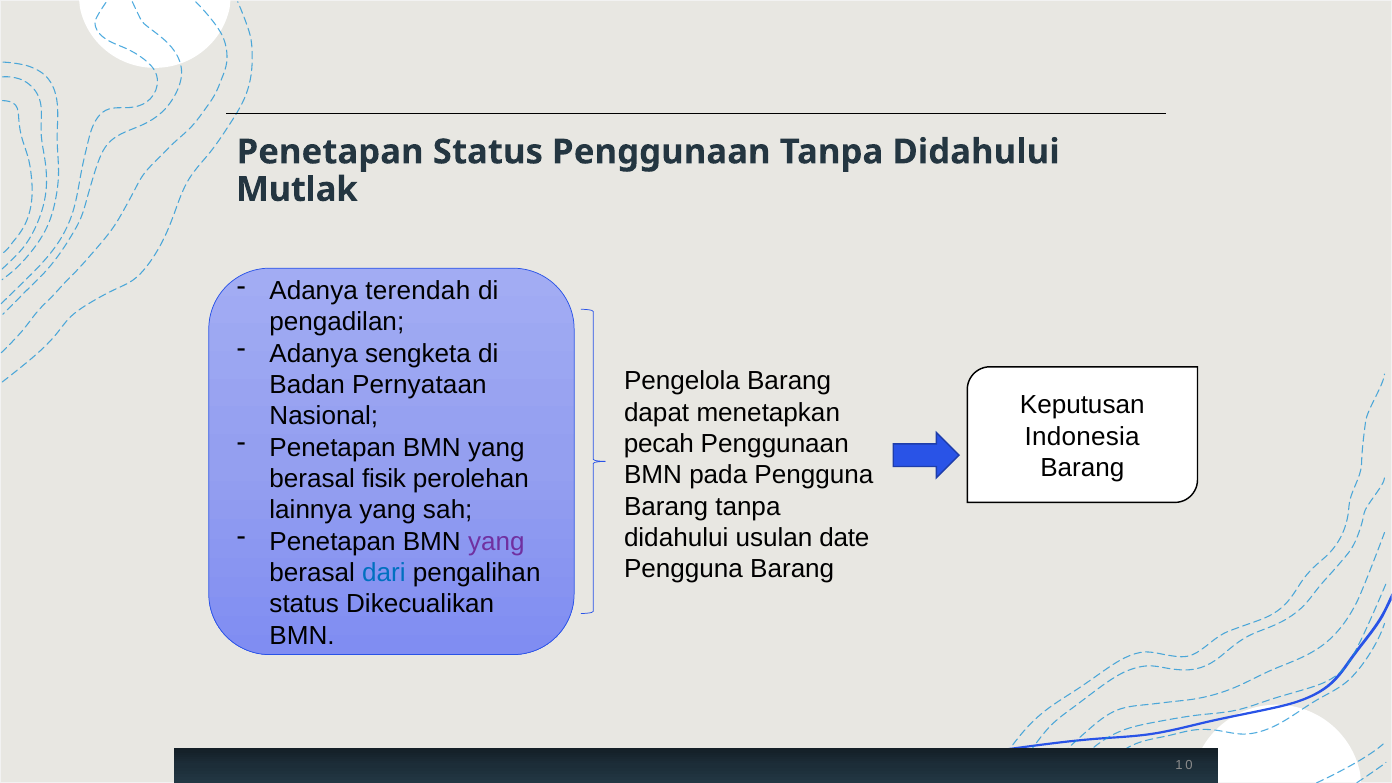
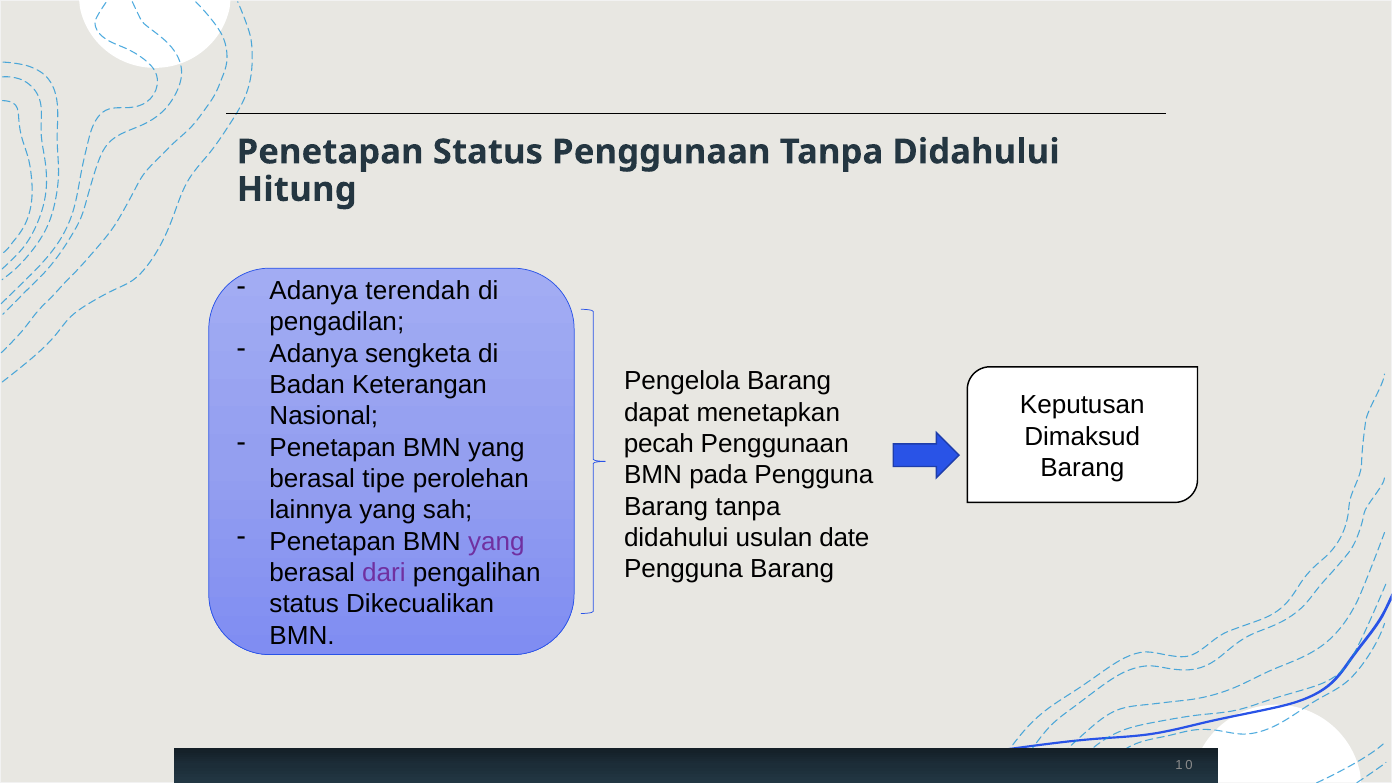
Mutlak: Mutlak -> Hitung (297, 190)
Pernyataan: Pernyataan -> Keterangan (419, 385)
Indonesia: Indonesia -> Dimaksud (1082, 436)
fisik: fisik -> tipe (384, 479)
dari colour: blue -> purple (384, 573)
